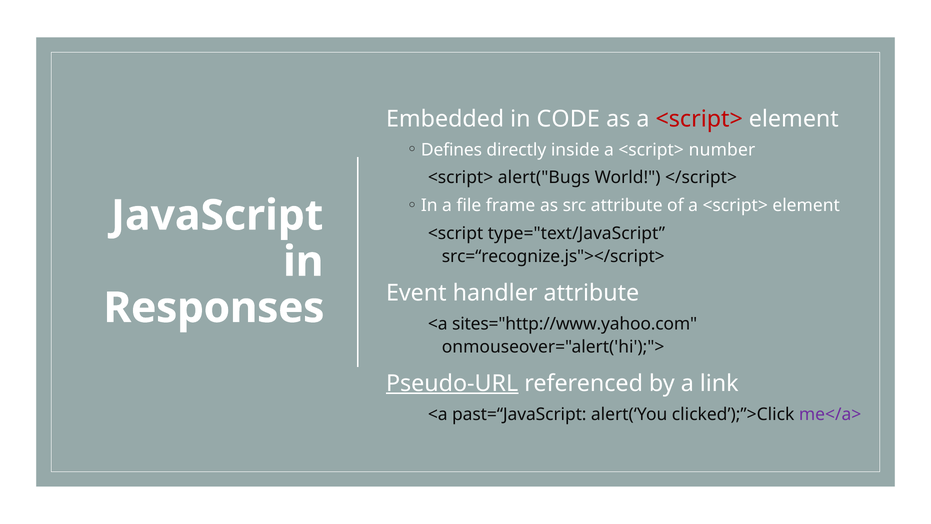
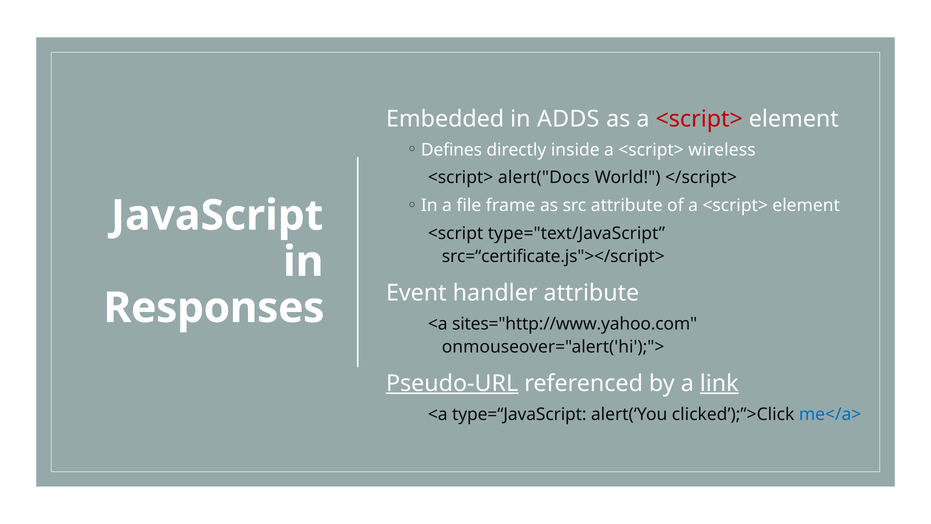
CODE: CODE -> ADDS (568, 119)
number: number -> wireless (722, 150)
alert("Bugs: alert("Bugs -> alert("Docs (544, 178)
src=“recognize.js"></script>: src=“recognize.js"></script> -> src=“certificate.js"></script> (553, 256)
link underline: none -> present (719, 383)
past=“JavaScript: past=“JavaScript -> type=“JavaScript (519, 414)
me</a> colour: purple -> blue (830, 414)
